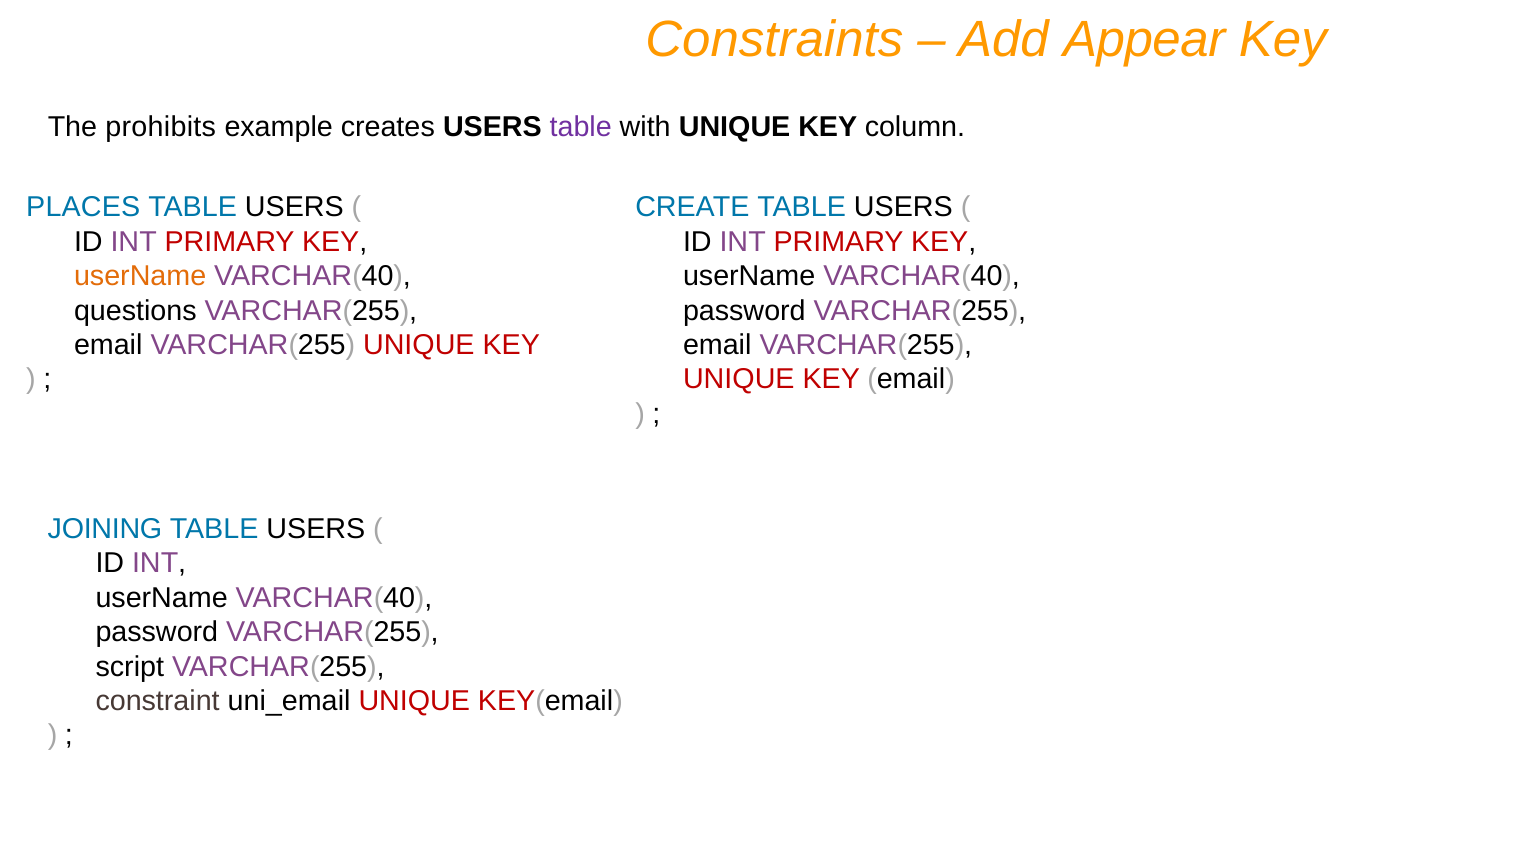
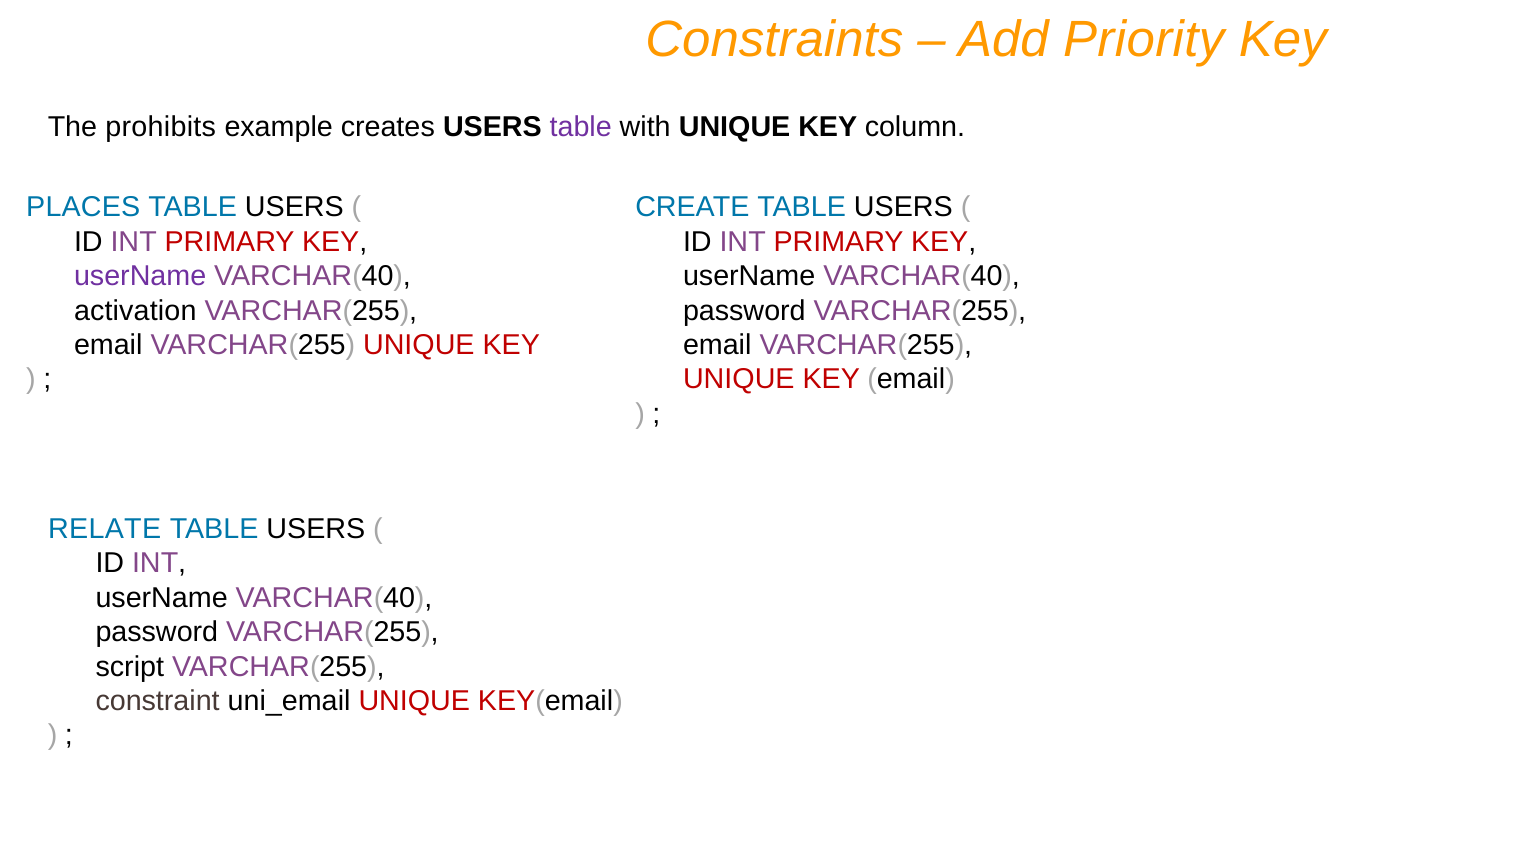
Appear: Appear -> Priority (1144, 40)
userName colour: orange -> purple (140, 276)
questions: questions -> activation (135, 311)
JOINING: JOINING -> RELATE (105, 529)
